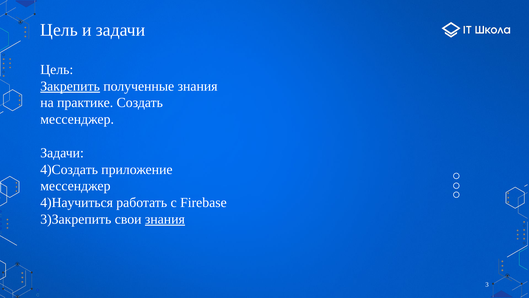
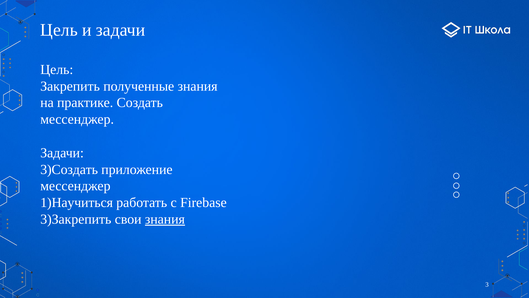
Закрепить underline: present -> none (70, 86)
4)Создать: 4)Создать -> 3)Создать (69, 169)
4)Научиться: 4)Научиться -> 1)Научиться (77, 202)
